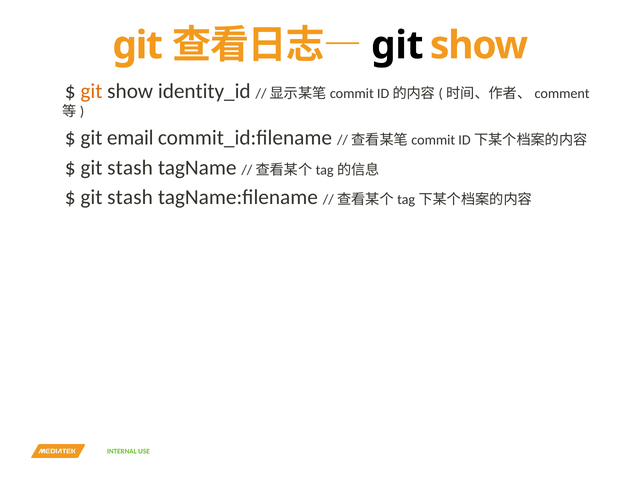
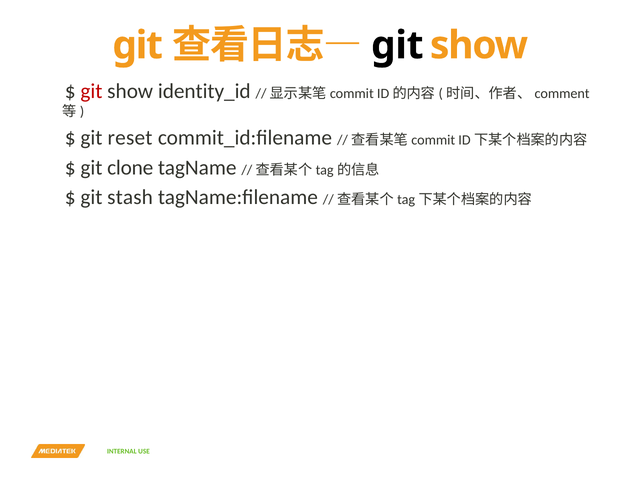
git colour: orange -> red (91, 91)
email: email -> reset (130, 138)
stash: stash -> clone (130, 168)
